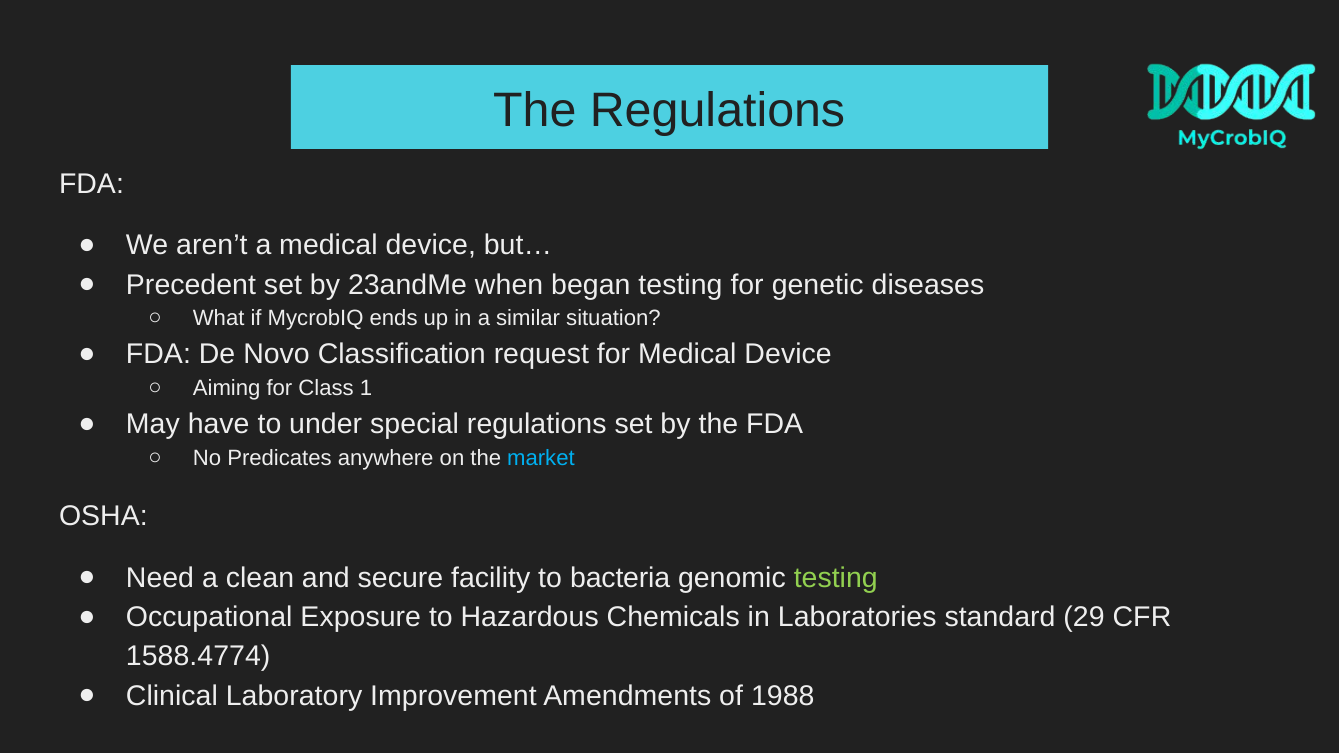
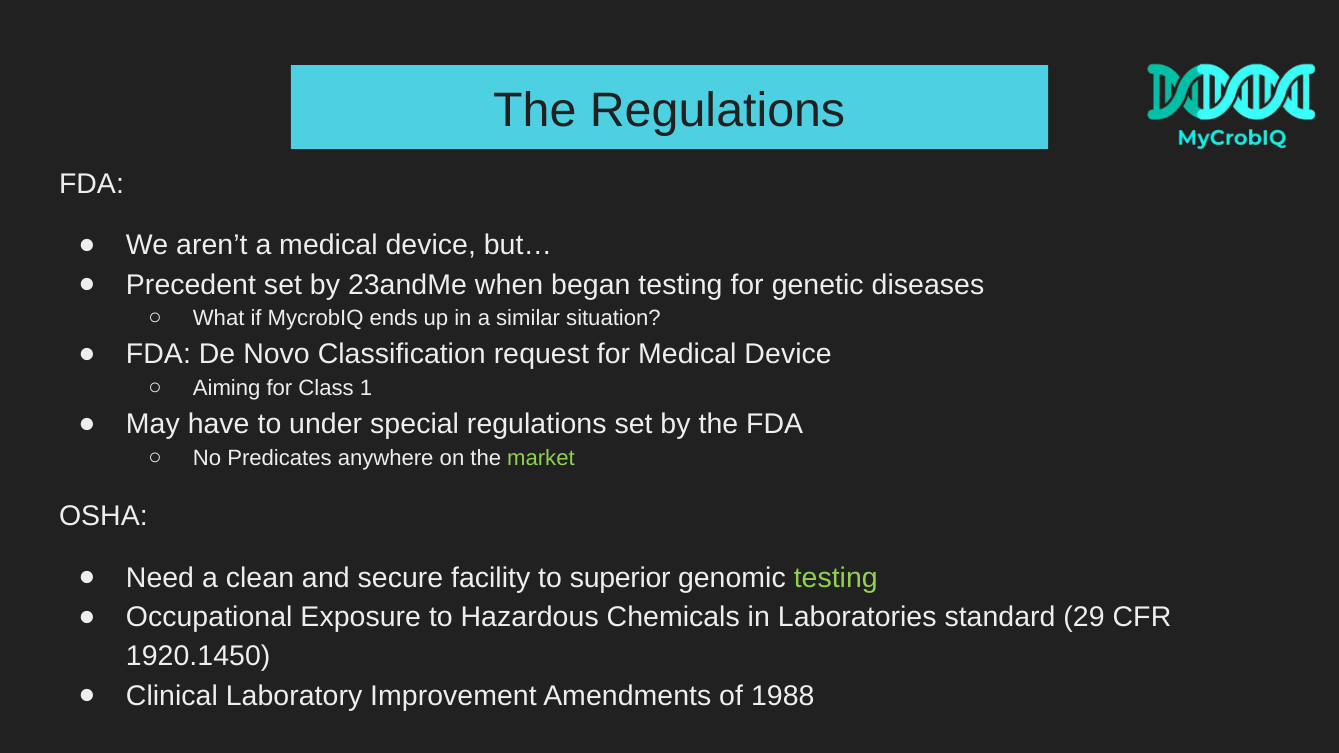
market colour: light blue -> light green (541, 458)
bacteria: bacteria -> superior (620, 578)
1588.4774: 1588.4774 -> 1920.1450 (198, 657)
